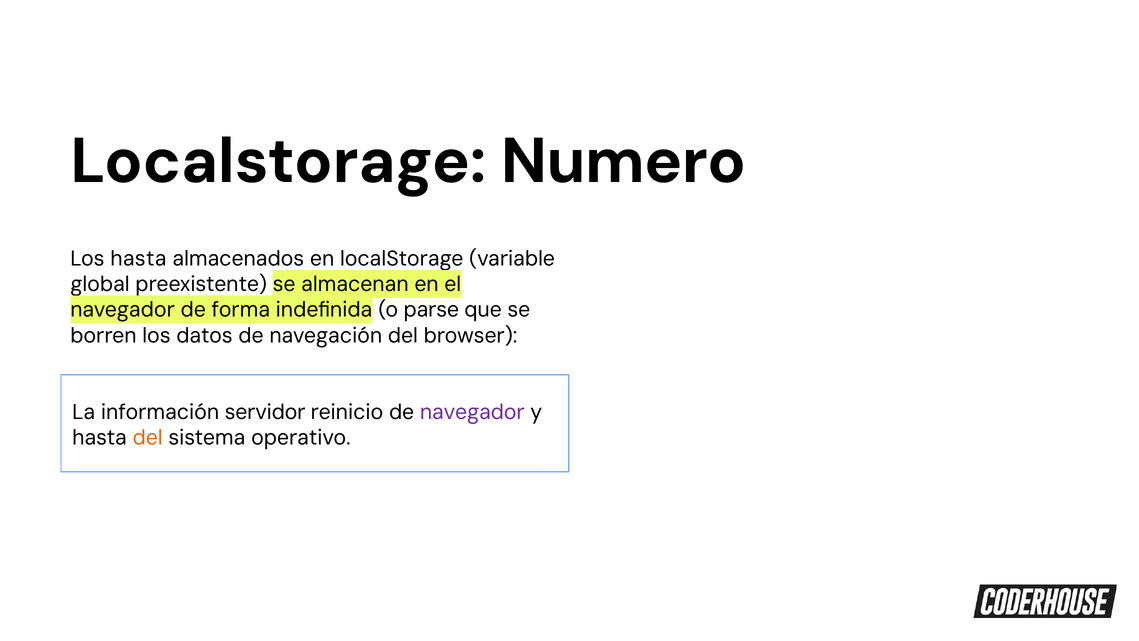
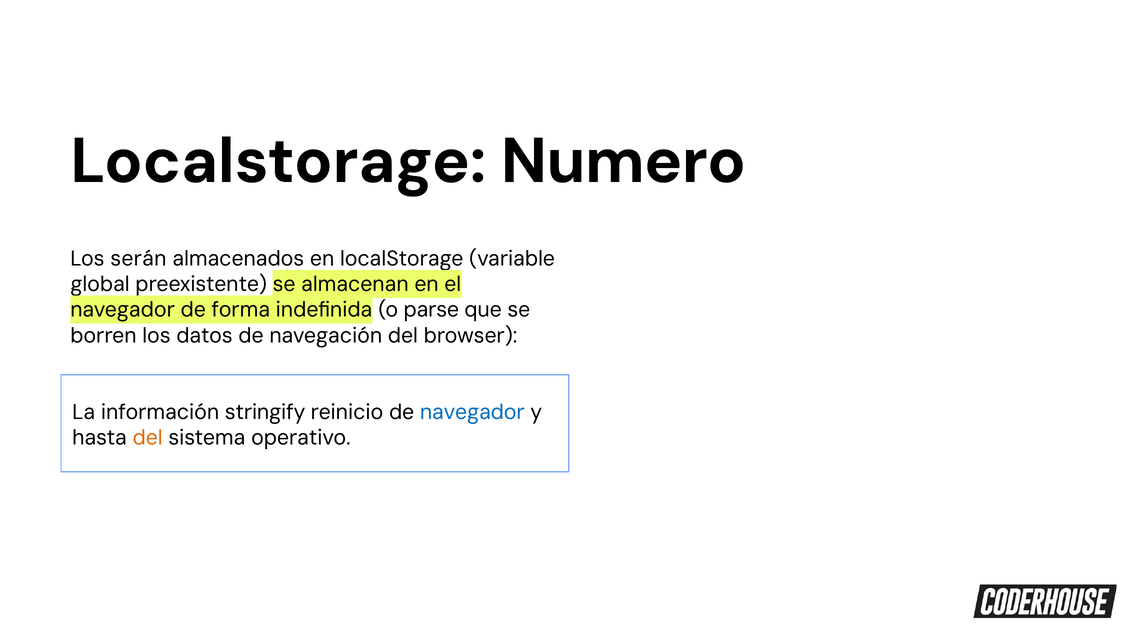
Los hasta: hasta -> serán (138, 259)
servidor: servidor -> stringify (265, 412)
navegador colour: purple -> blue (472, 412)
